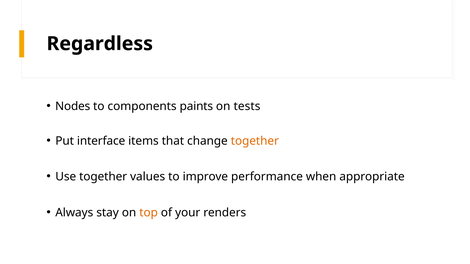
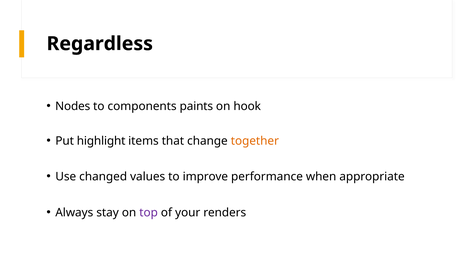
tests: tests -> hook (247, 107)
interface: interface -> highlight (101, 141)
Use together: together -> changed (103, 177)
top colour: orange -> purple (149, 213)
